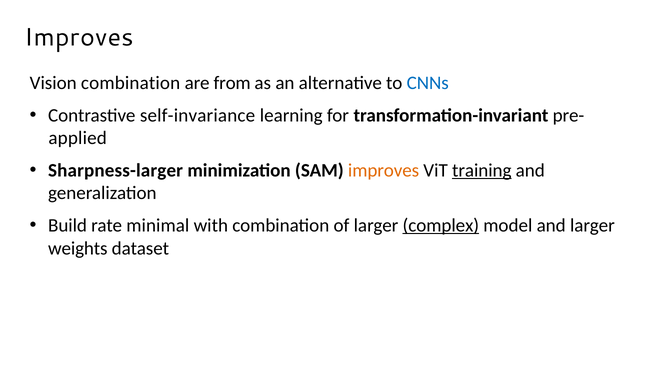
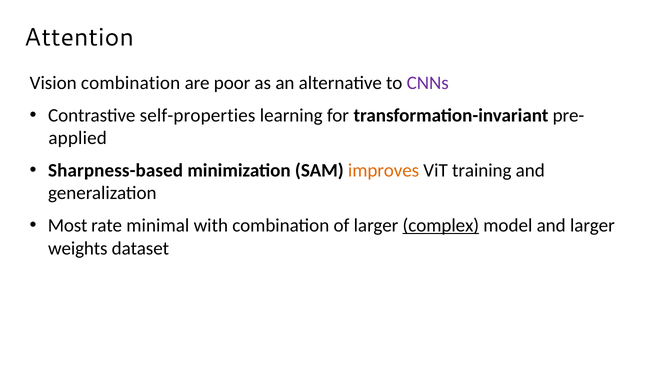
Improves: Improves -> Attention (79, 38)
from: from -> poor (232, 83)
CNNs colour: blue -> purple (428, 83)
self-invariance: self-invariance -> self-properties (198, 115)
Sharpness-larger: Sharpness-larger -> Sharpness-based (116, 171)
training underline: present -> none (482, 171)
Build: Build -> Most (68, 226)
